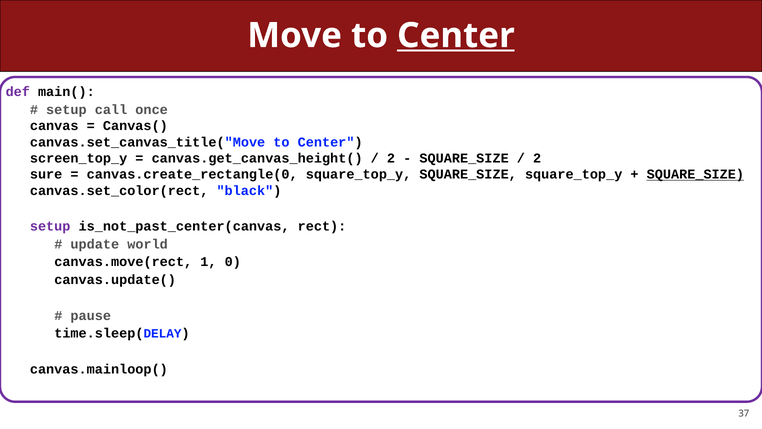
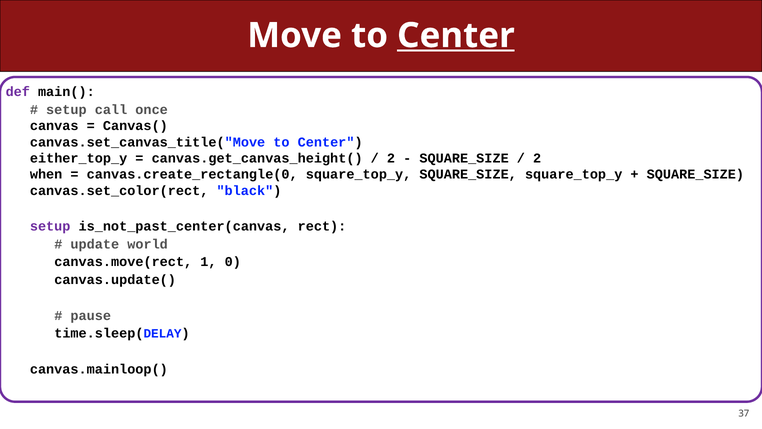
screen_top_y: screen_top_y -> either_top_y (79, 158)
sure: sure -> when (46, 174)
SQUARE_SIZE underline: present -> none (695, 174)
